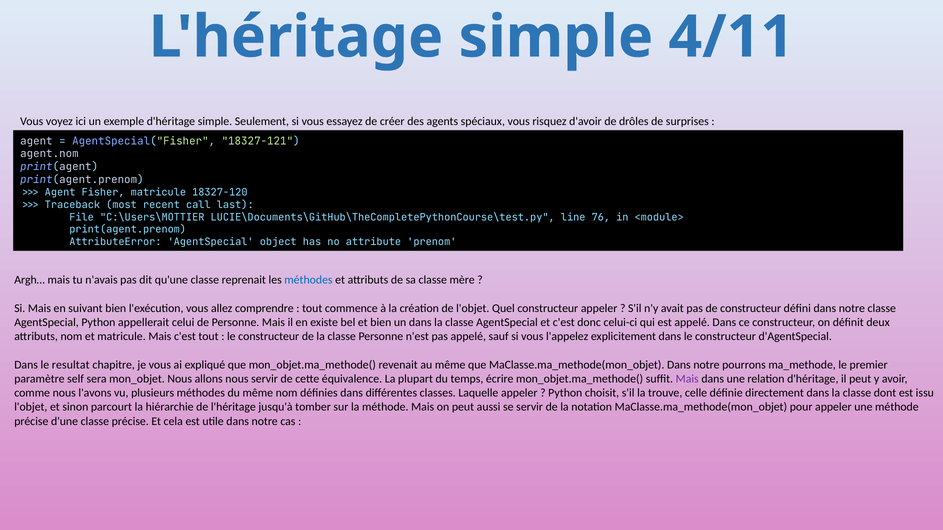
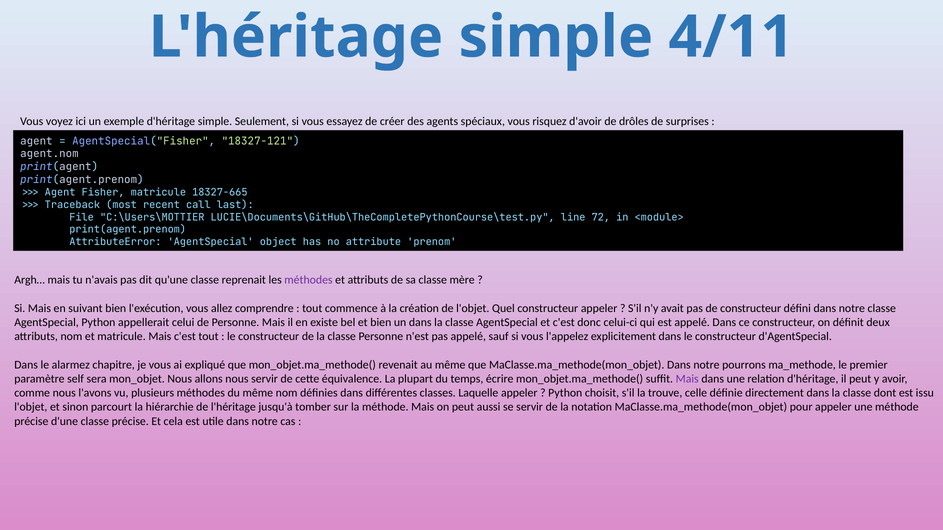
18327-120: 18327-120 -> 18327-665 (220, 193)
76: 76 -> 72 (601, 217)
méthodes colour: blue -> purple (308, 280)
resultat: resultat -> alarmez (71, 365)
